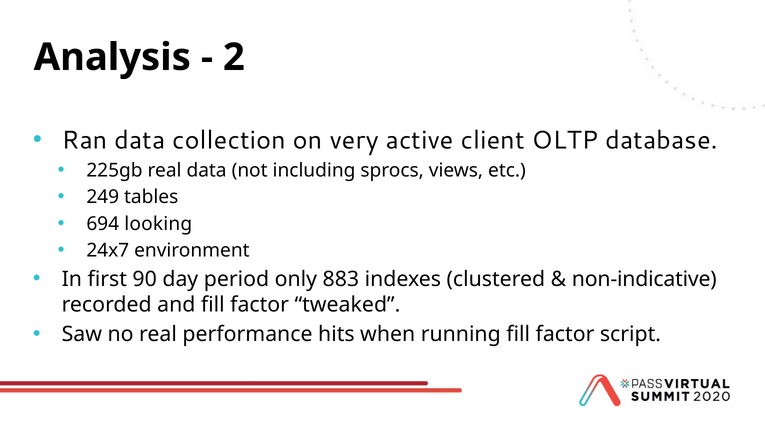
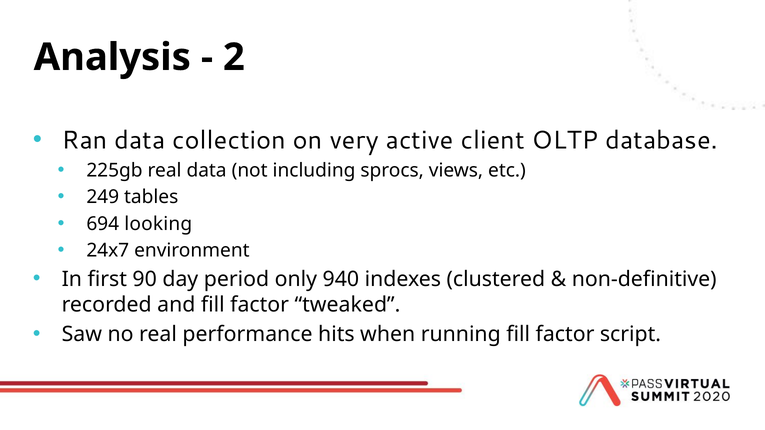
883: 883 -> 940 (341, 279)
non-indicative: non-indicative -> non-definitive (644, 279)
